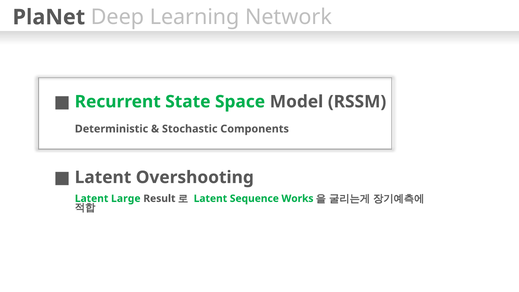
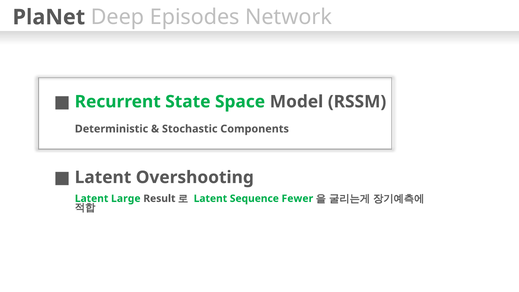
Learning: Learning -> Episodes (195, 17)
Works: Works -> Fewer (297, 198)
